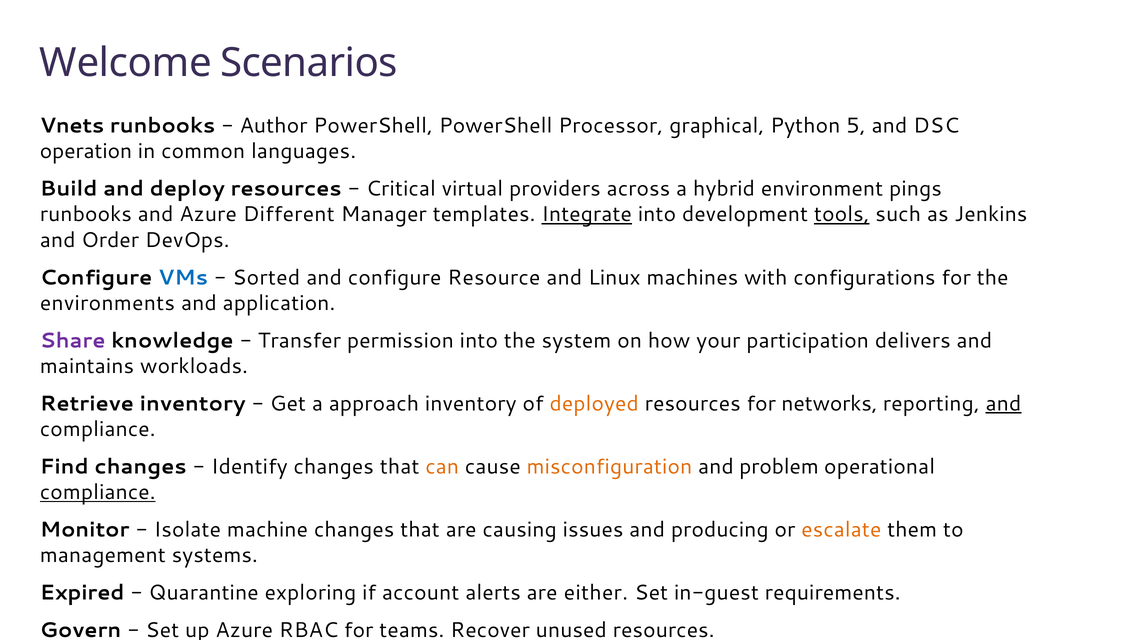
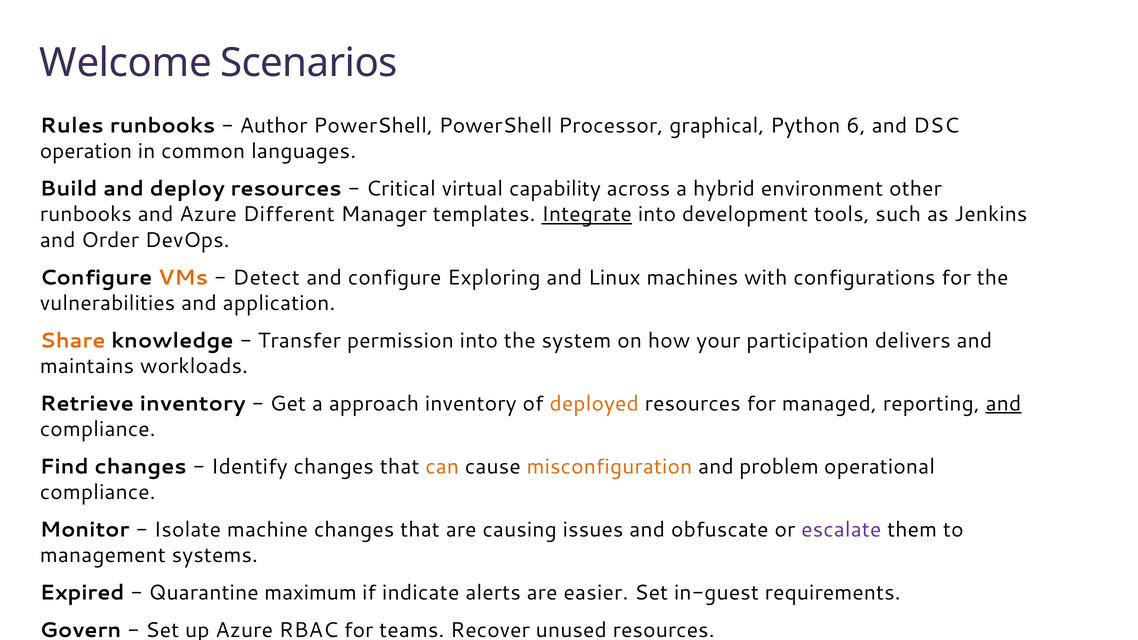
Vnets: Vnets -> Rules (72, 126)
5: 5 -> 6 (856, 126)
providers: providers -> capability (555, 189)
pings: pings -> other (915, 189)
tools underline: present -> none (842, 214)
VMs colour: blue -> orange (183, 278)
Sorted: Sorted -> Detect (266, 278)
Resource: Resource -> Exploring (494, 278)
environments: environments -> vulnerabilities (108, 303)
Share colour: purple -> orange (73, 341)
networks: networks -> managed (829, 404)
compliance underline: present -> none (98, 492)
producing: producing -> obfuscate (720, 530)
escalate colour: orange -> purple (841, 530)
exploring: exploring -> maximum (311, 593)
account: account -> indicate (421, 593)
either: either -> easier (596, 593)
